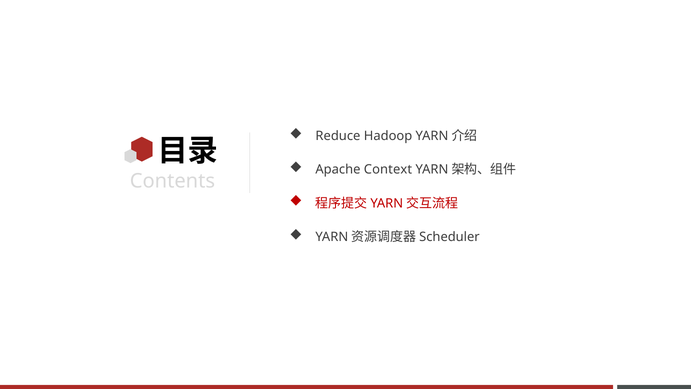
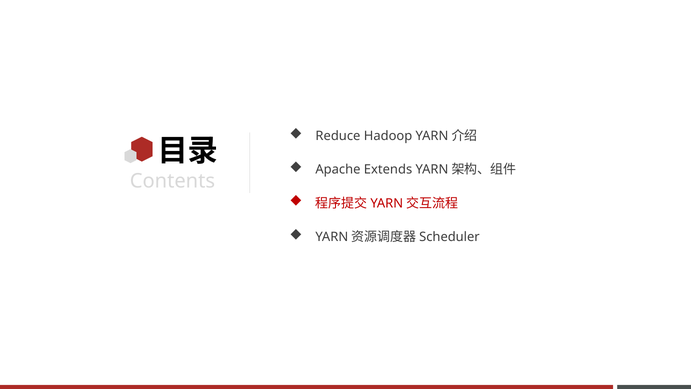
Context: Context -> Extends (388, 169)
